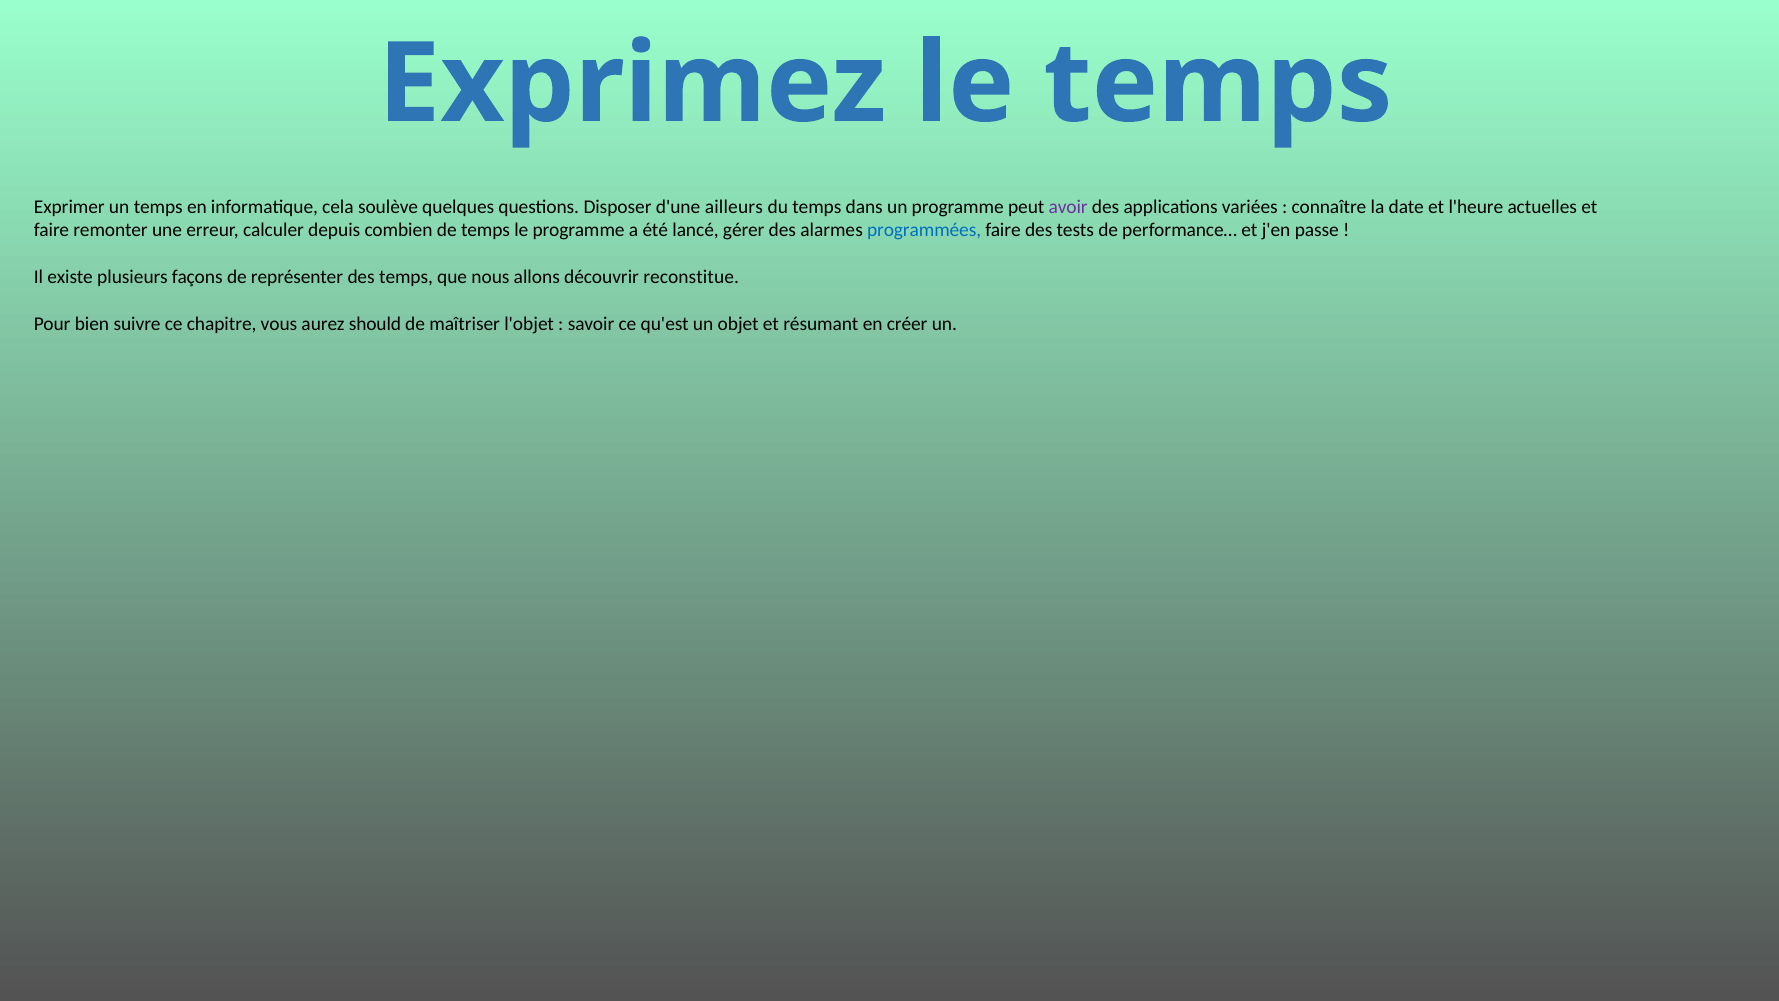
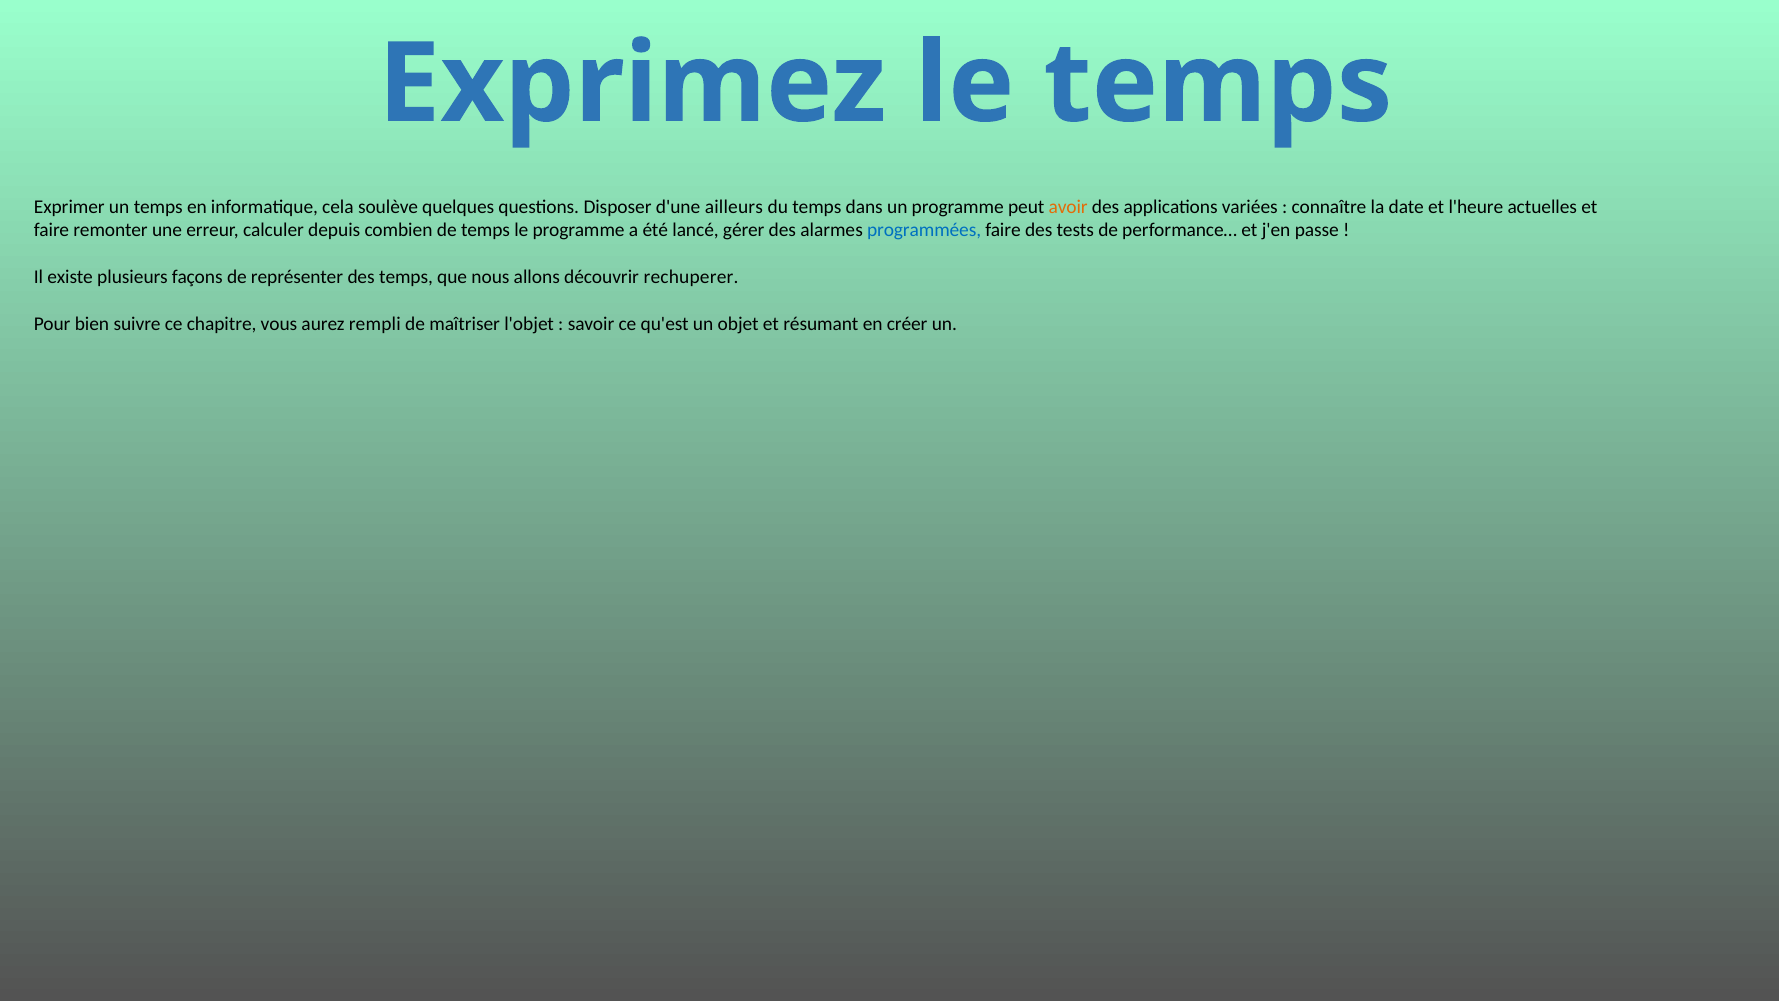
avoir colour: purple -> orange (1068, 207)
reconstitue: reconstitue -> rechuperer (691, 277)
should: should -> rempli (375, 324)
